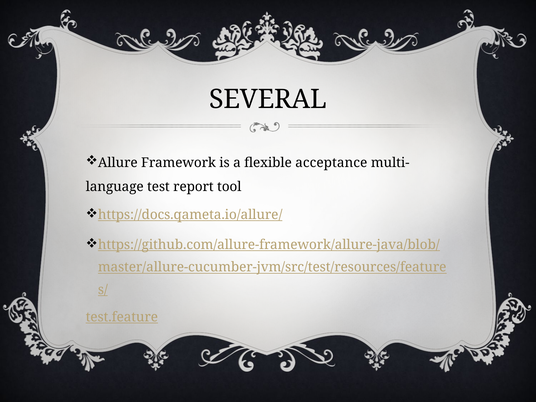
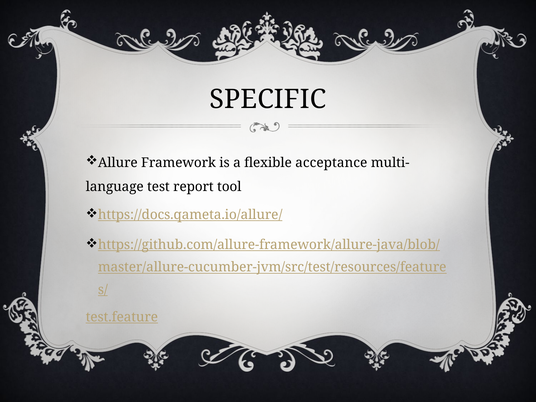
SEVERAL: SEVERAL -> SPECIFIC (268, 99)
